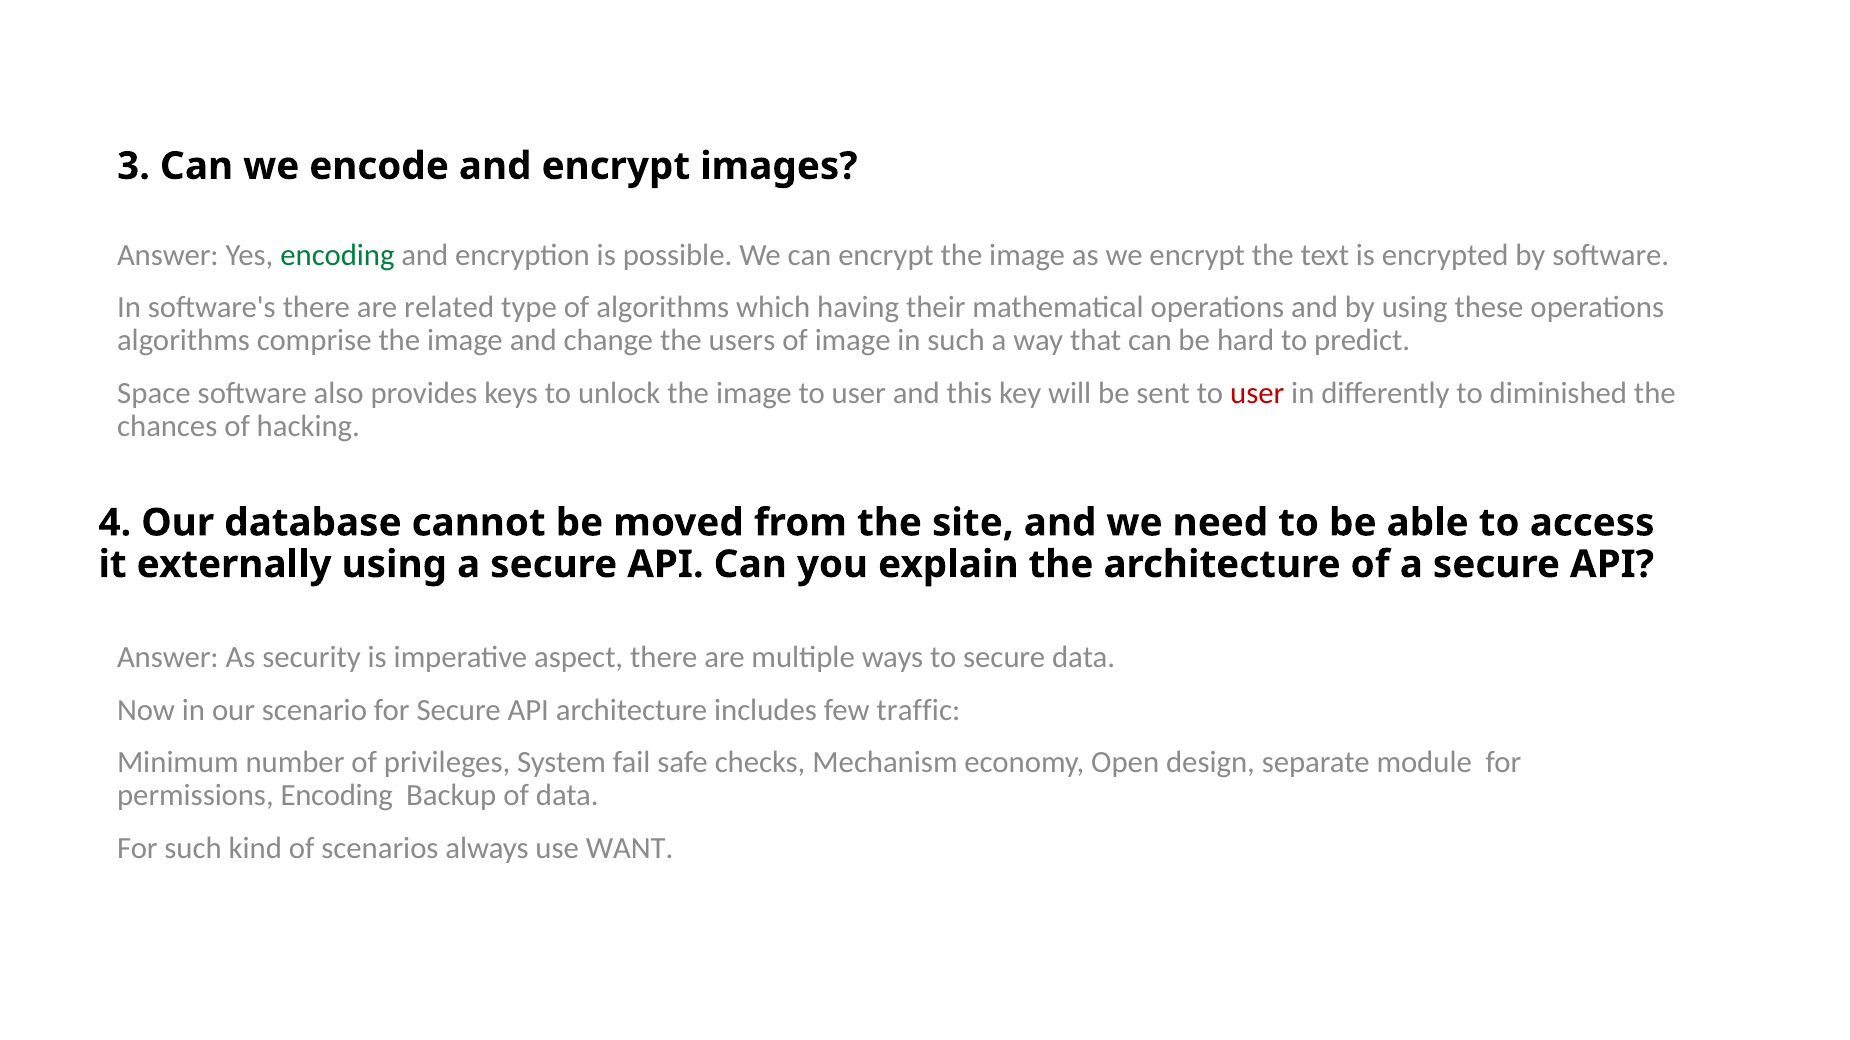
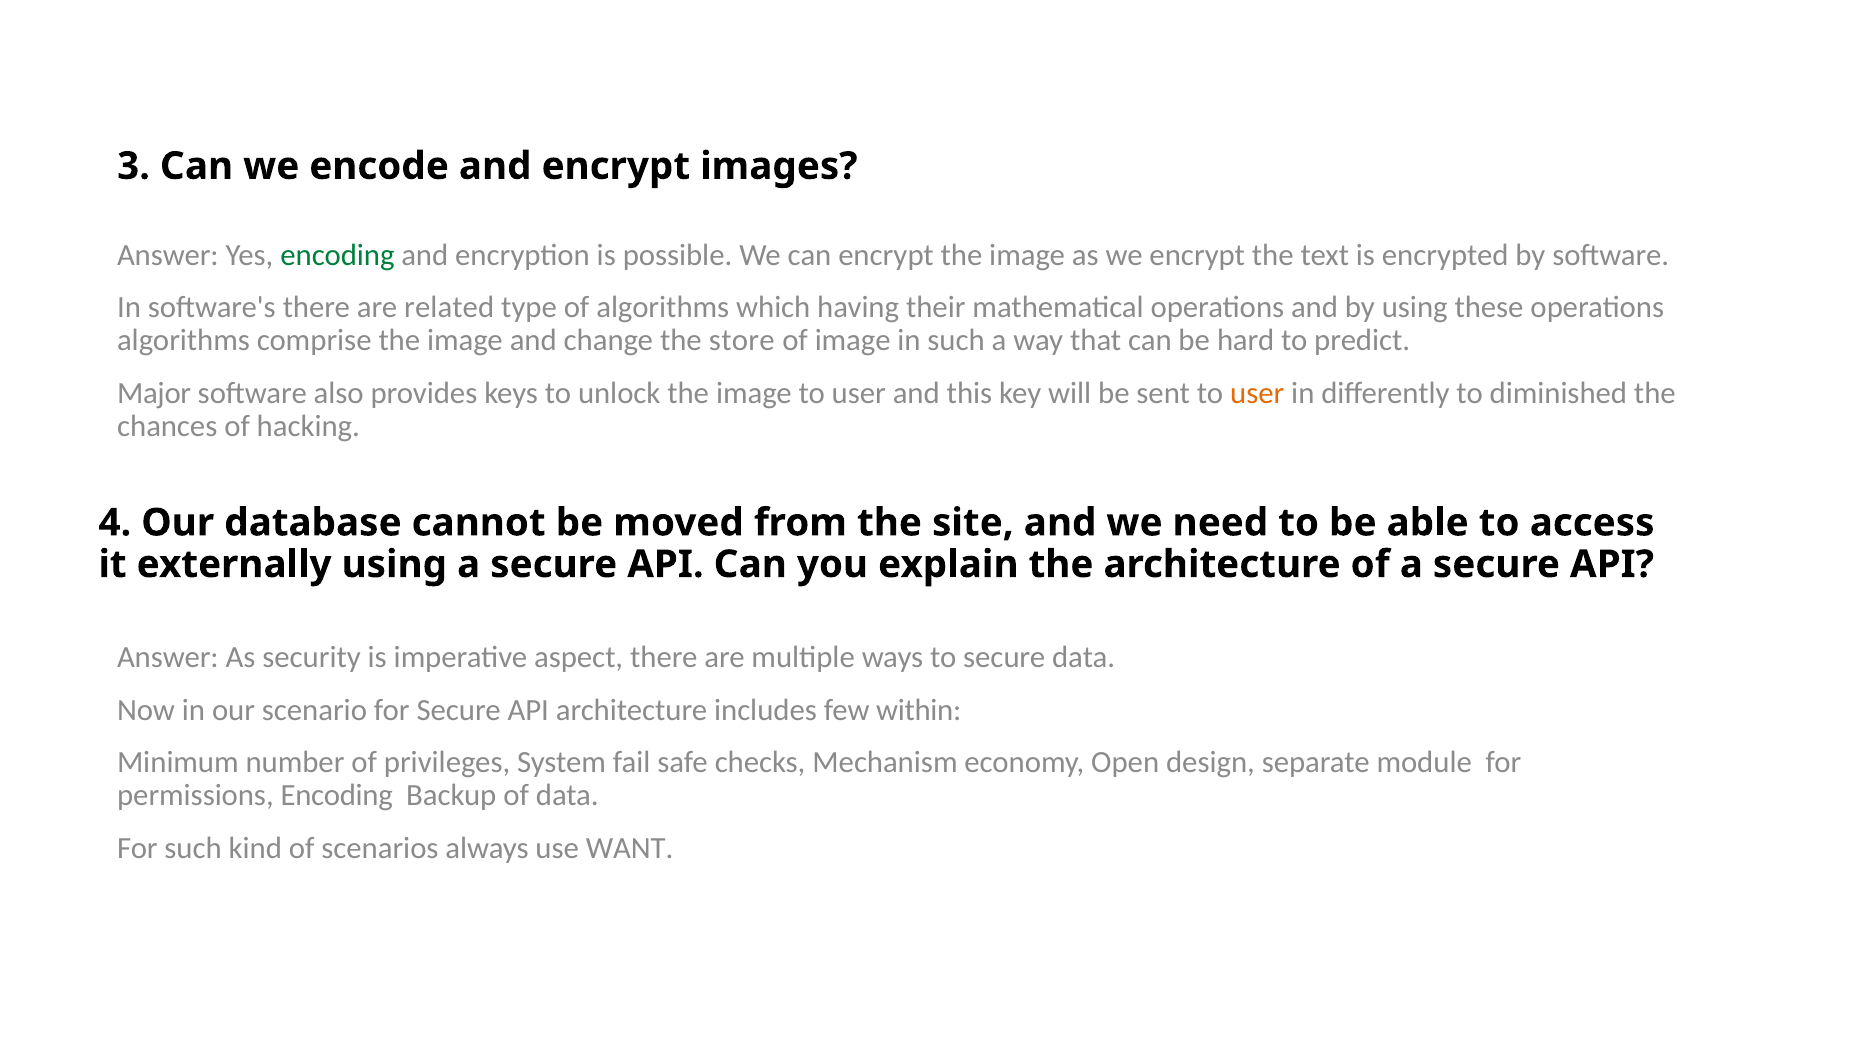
users: users -> store (742, 341)
Space: Space -> Major (154, 393)
user colour: red -> orange (1257, 393)
traffic: traffic -> within (919, 711)
